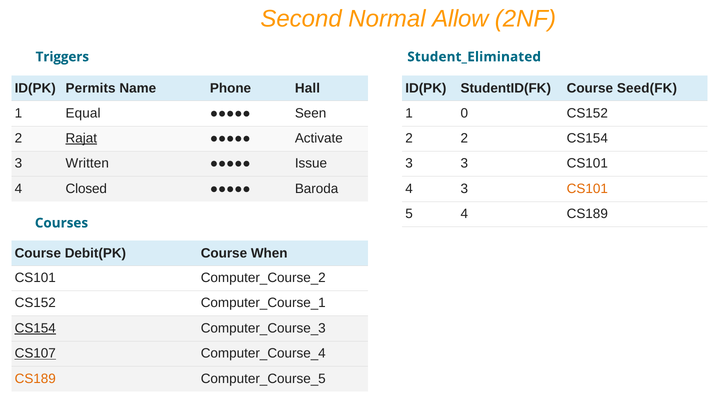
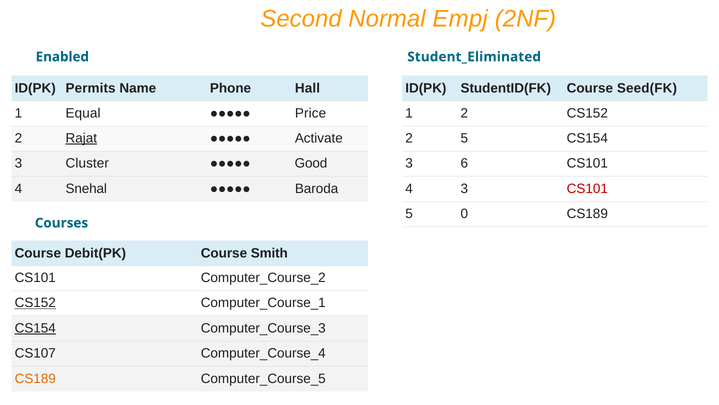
Allow: Allow -> Empj (460, 19)
Triggers: Triggers -> Enabled (62, 57)
Seen: Seen -> Price (311, 113)
1 0: 0 -> 2 (464, 113)
2 2: 2 -> 5 (464, 138)
Written: Written -> Cluster (87, 163)
Issue: Issue -> Good (311, 163)
3 3: 3 -> 6 (464, 163)
Closed: Closed -> Snehal (86, 188)
CS101 colour: orange -> red (587, 188)
5 4: 4 -> 0 (464, 214)
When: When -> Smith (269, 253)
CS152 underline: none -> present (35, 303)
CS107 underline: present -> none (35, 353)
